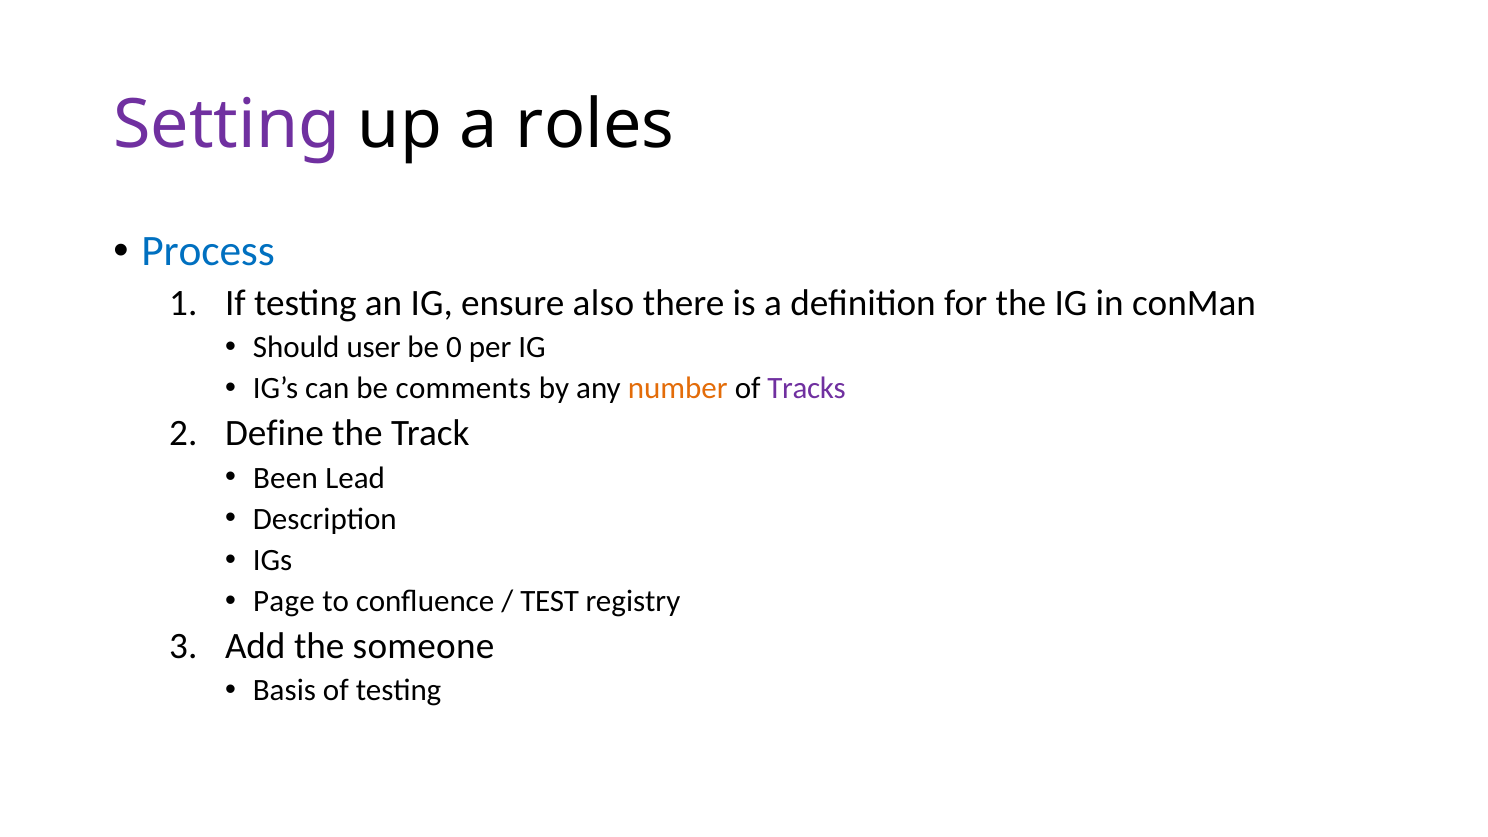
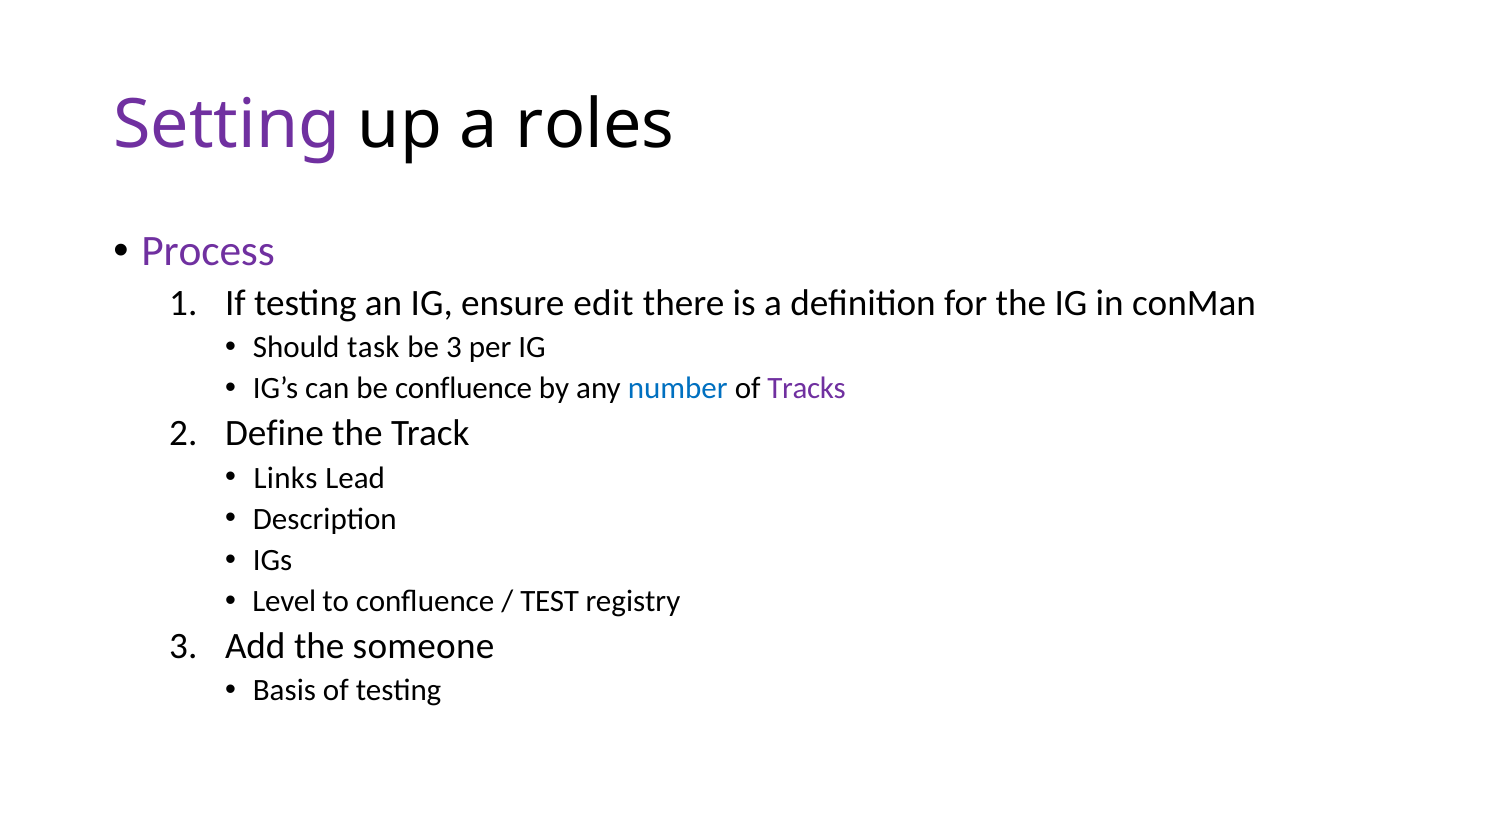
Process colour: blue -> purple (208, 252)
also: also -> edit (603, 303)
user: user -> task (373, 347)
be 0: 0 -> 3 (454, 347)
be comments: comments -> confluence (464, 389)
number colour: orange -> blue (678, 389)
Been: Been -> Links (285, 478)
Page: Page -> Level (284, 601)
